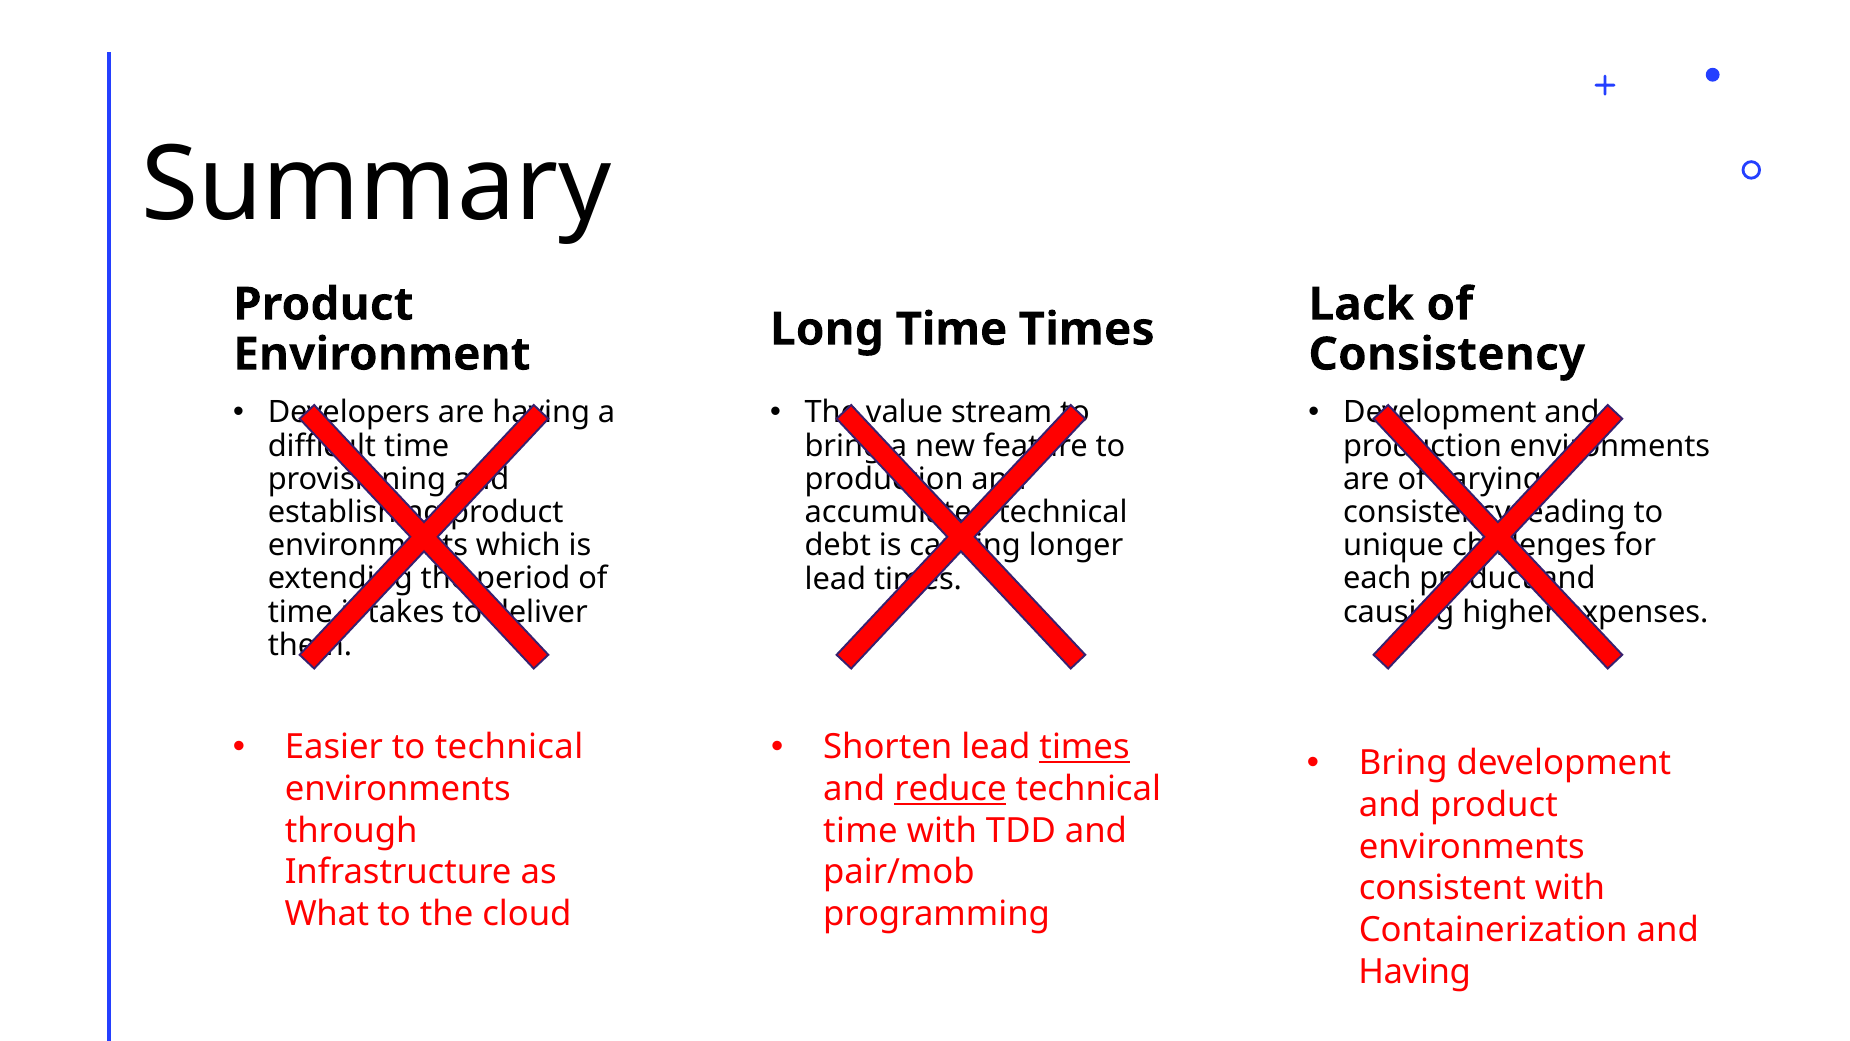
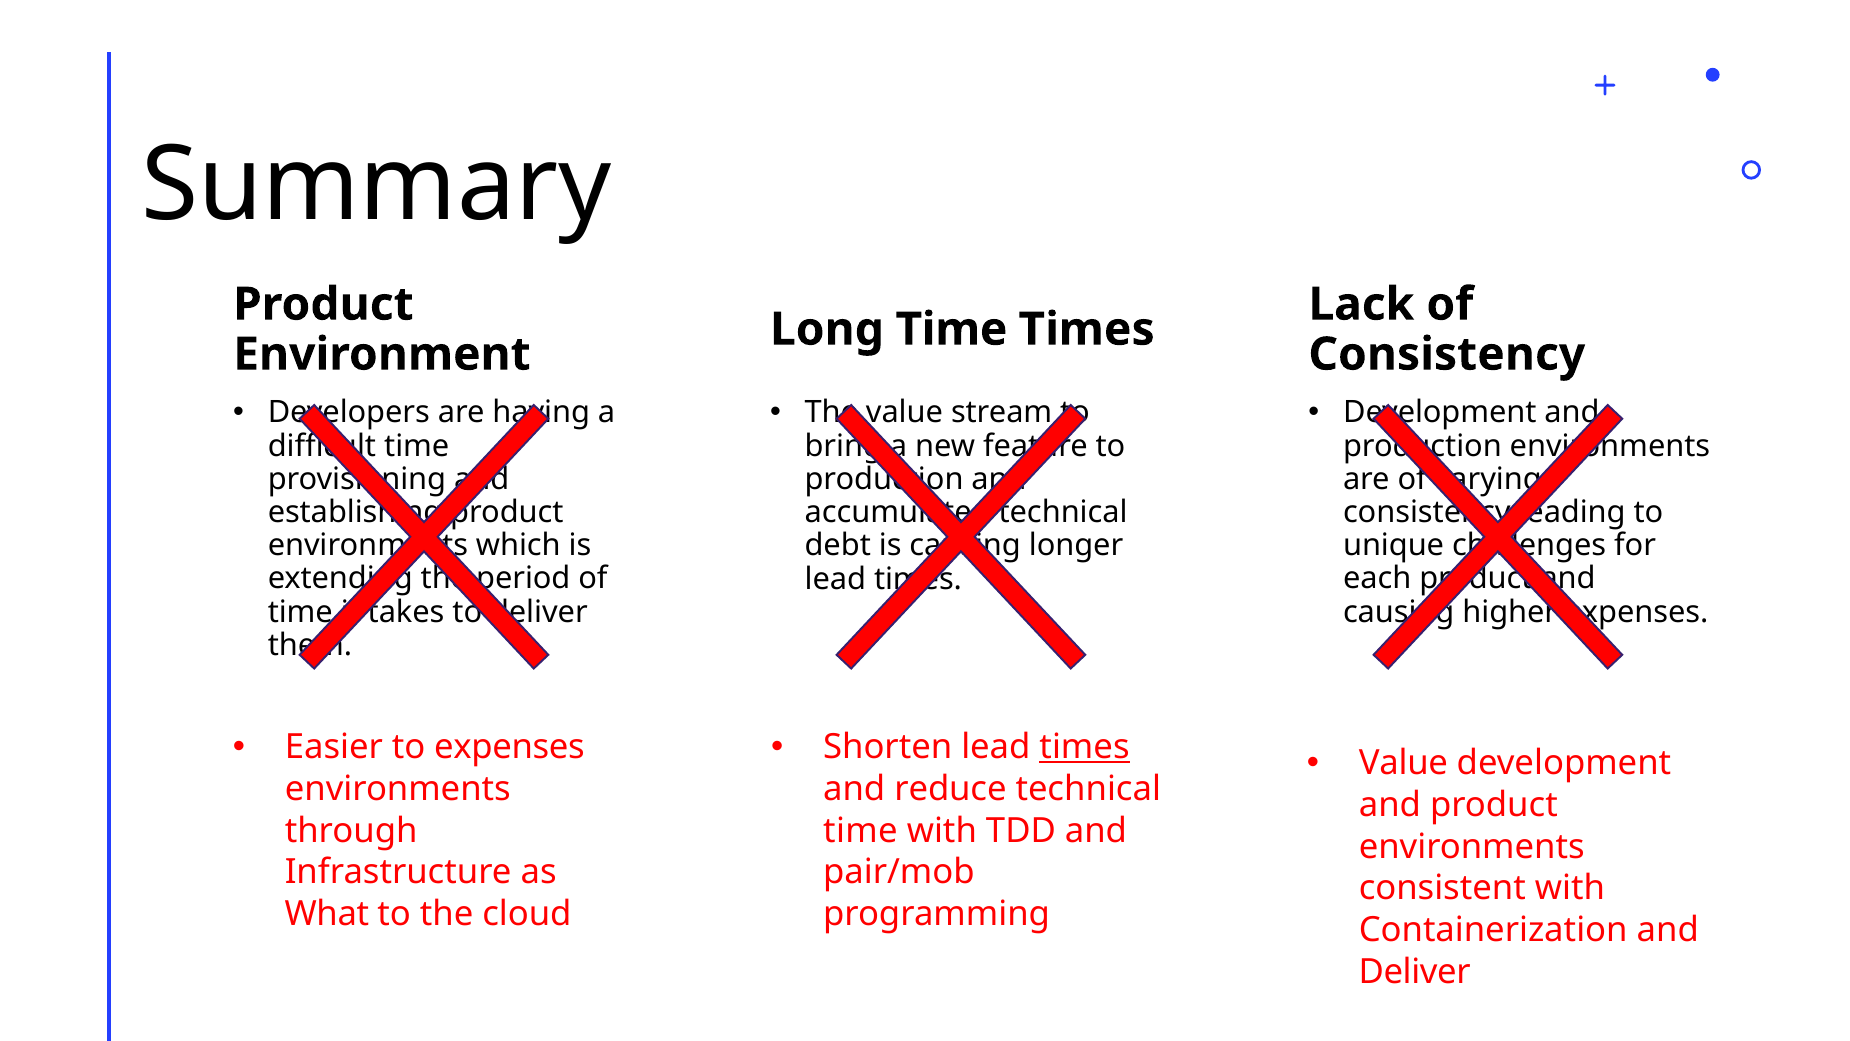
to technical: technical -> expenses (509, 747)
Bring: Bring -> Value (1403, 763)
reduce underline: present -> none (950, 789)
Having: Having -> Deliver (1415, 971)
